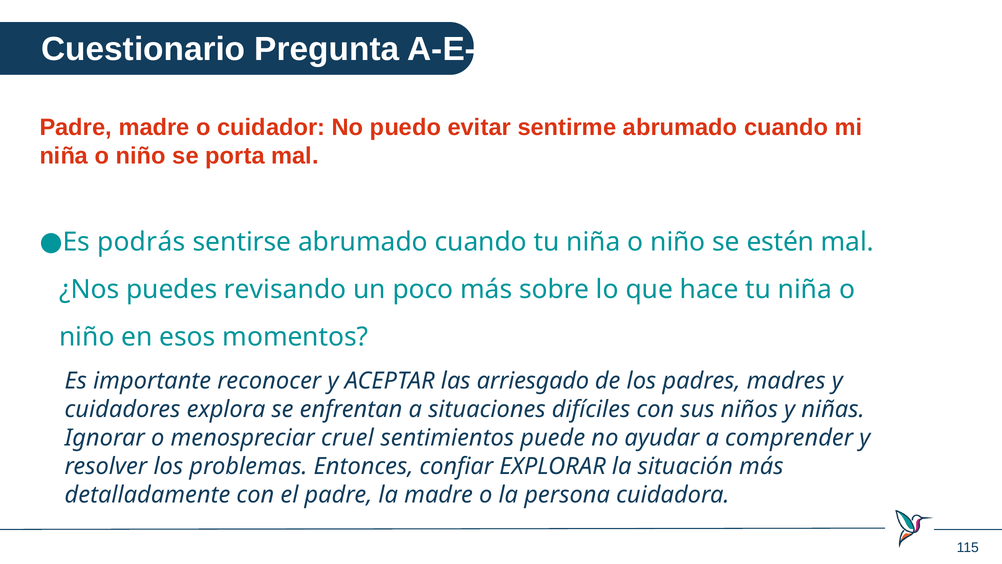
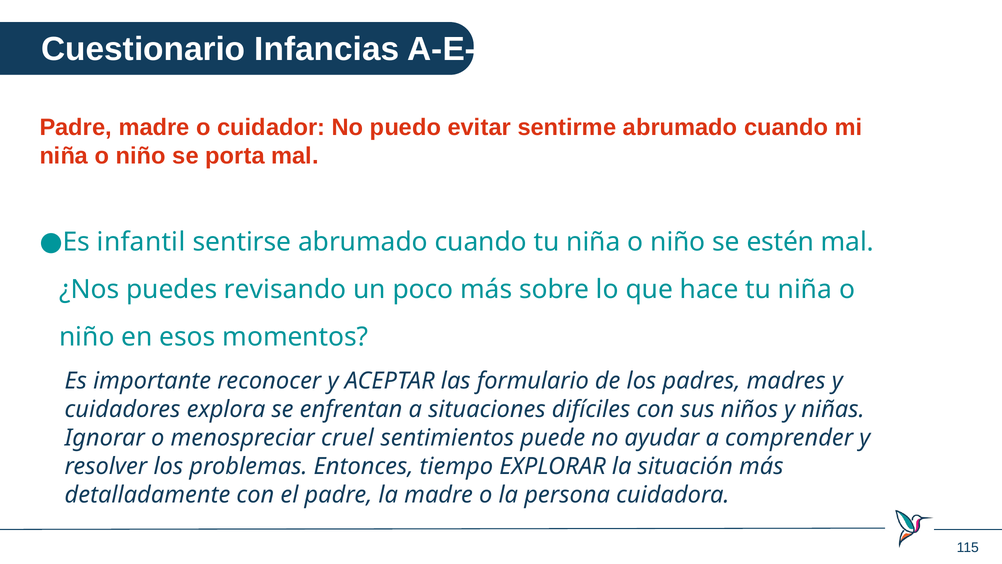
Pregunta: Pregunta -> Infancias (327, 49)
podrás: podrás -> infantil (141, 242)
arriesgado: arriesgado -> formulario (533, 381)
confiar: confiar -> tiempo (456, 466)
